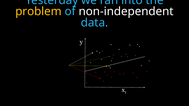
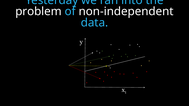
problem colour: yellow -> white (38, 11)
